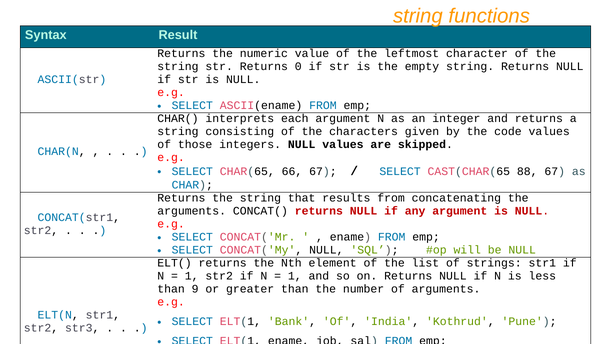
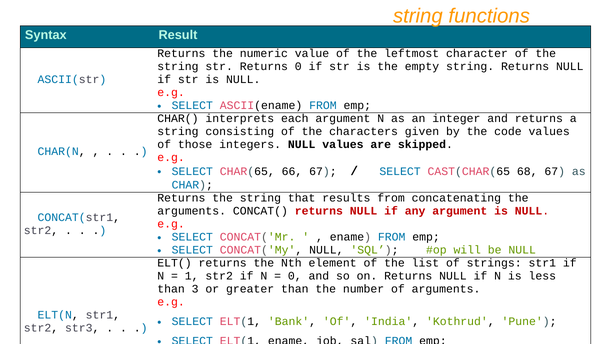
88: 88 -> 68 (527, 171)
1: 1 -> 0 (295, 276)
9: 9 -> 3 (195, 289)
